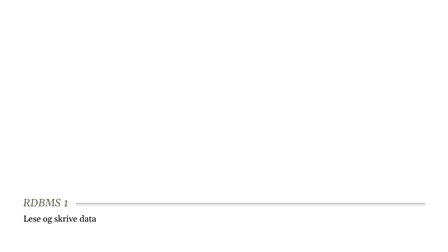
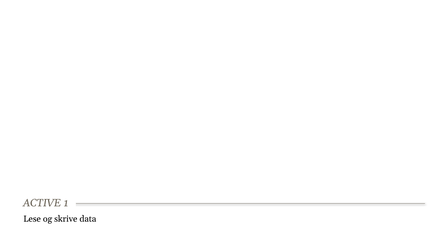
RDBMS: RDBMS -> ACTIVE (42, 203)
